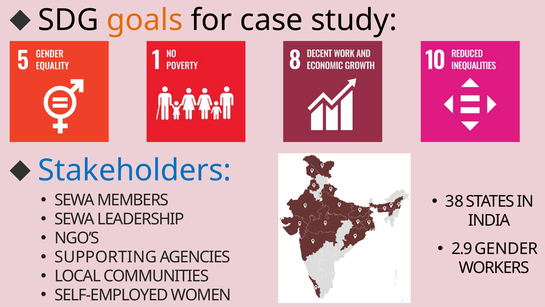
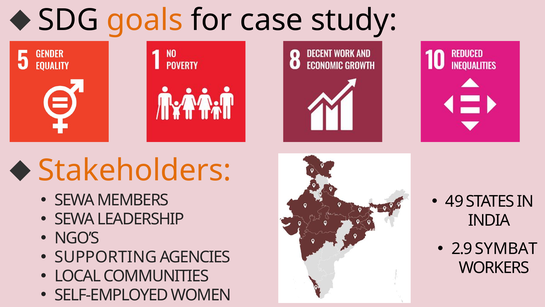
Stakeholders colour: blue -> orange (135, 170)
38: 38 -> 49 (454, 201)
GENDER: GENDER -> SYMBAT (506, 249)
